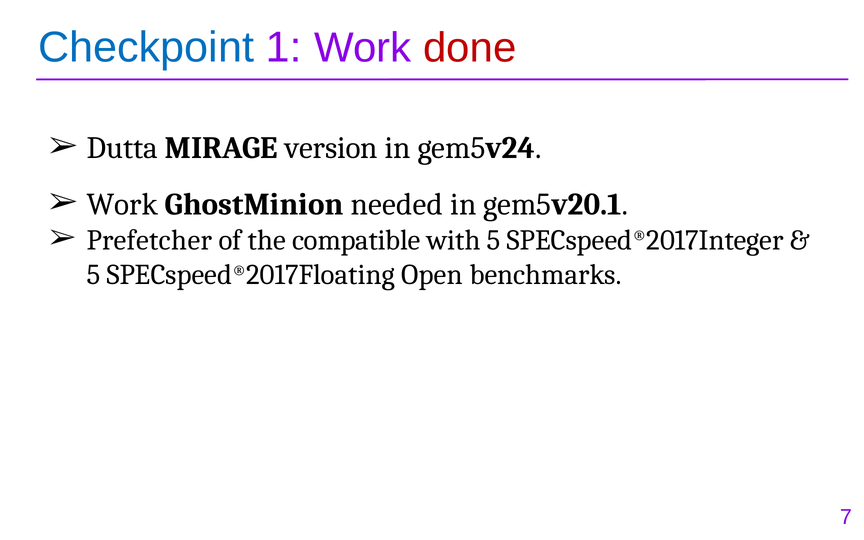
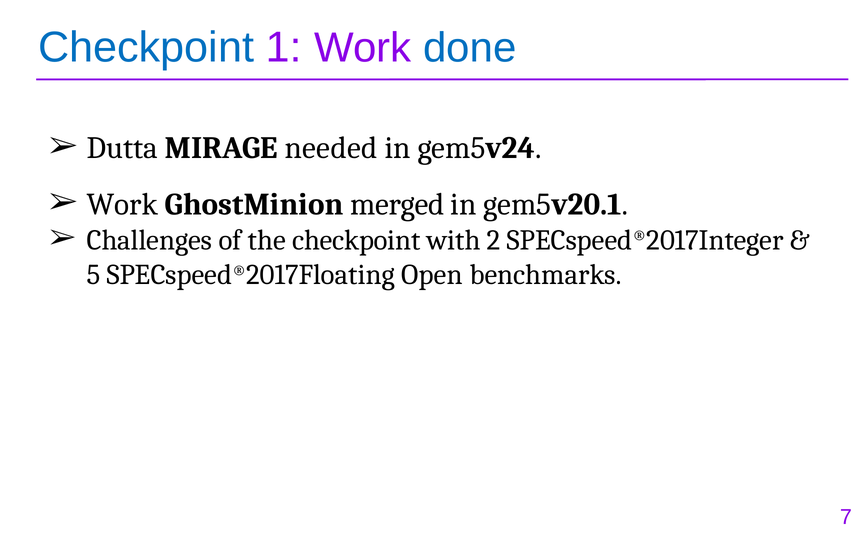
done colour: red -> blue (470, 48)
version: version -> needed (331, 148)
needed: needed -> merged (397, 204)
Prefetcher: Prefetcher -> Challenges (149, 240)
the compatible: compatible -> checkpoint (356, 240)
with 5: 5 -> 2 (494, 240)
